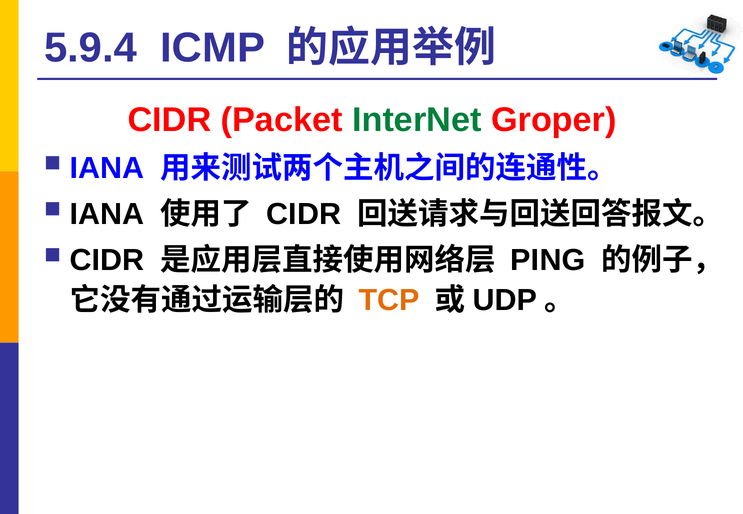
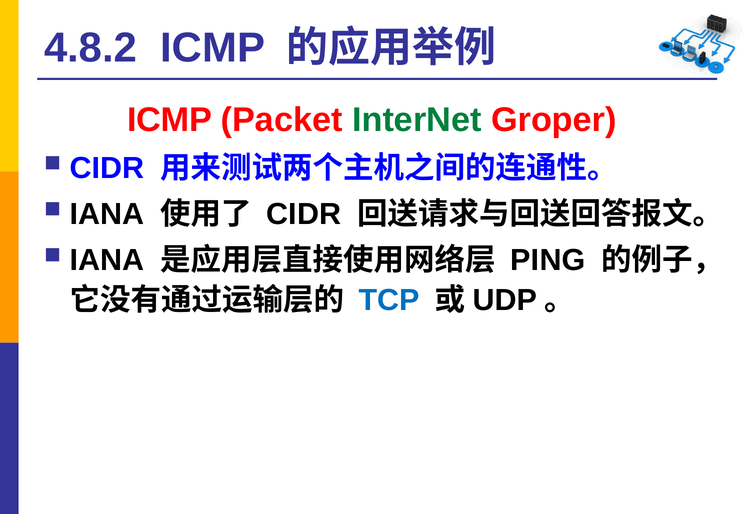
5.9.4: 5.9.4 -> 4.8.2 (91, 48)
CIDR: CIDR -> ICMP (170, 120)
IANA: IANA -> CIDR (107, 168)
CIDR: CIDR -> IANA (107, 260)
TCP colour: orange -> blue (389, 300)
